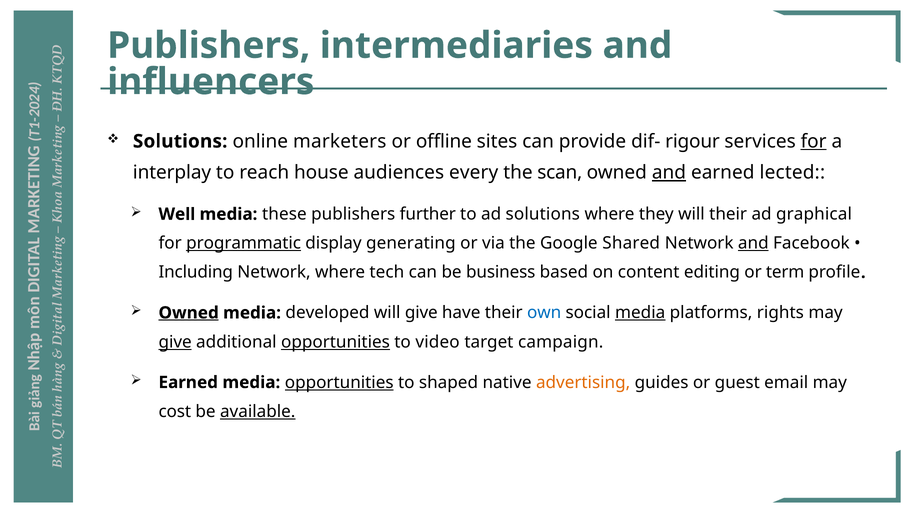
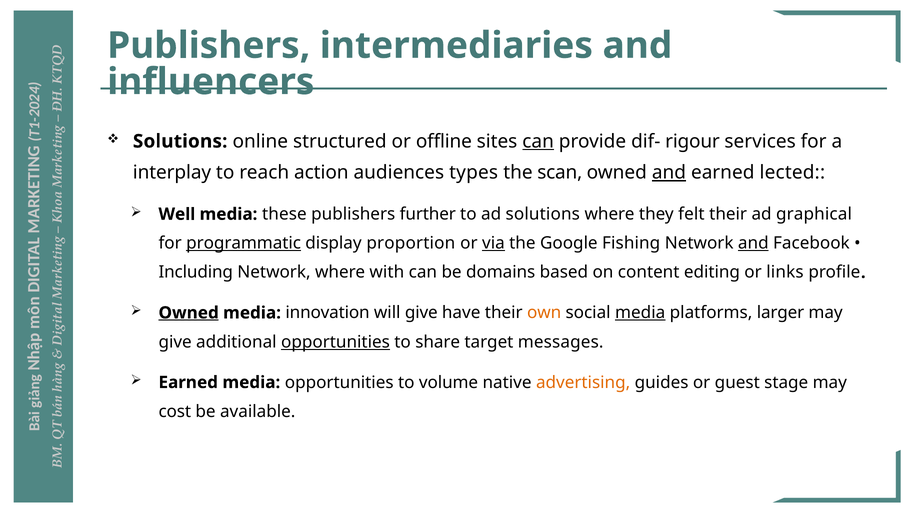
marketers: marketers -> structured (340, 141)
can underline: none -> present (538, 141)
for underline: present -> none (814, 141)
house: house -> action (321, 173)
every: every -> types (474, 173)
they will: will -> felt (691, 214)
generating: generating -> proportion (411, 243)
via underline: none -> present (493, 243)
Shared: Shared -> Fishing (631, 243)
tech: tech -> with (387, 272)
business: business -> domains (501, 272)
term: term -> links (785, 272)
developed: developed -> innovation (328, 313)
own colour: blue -> orange (544, 313)
rights: rights -> larger (780, 313)
give underline: present -> none (175, 342)
video: video -> share (438, 342)
campaign: campaign -> messages (561, 342)
opportunities underline: present -> none (339, 382)
shaped: shaped -> volume (449, 382)
email: email -> stage (786, 382)
available underline: present -> none (258, 412)
